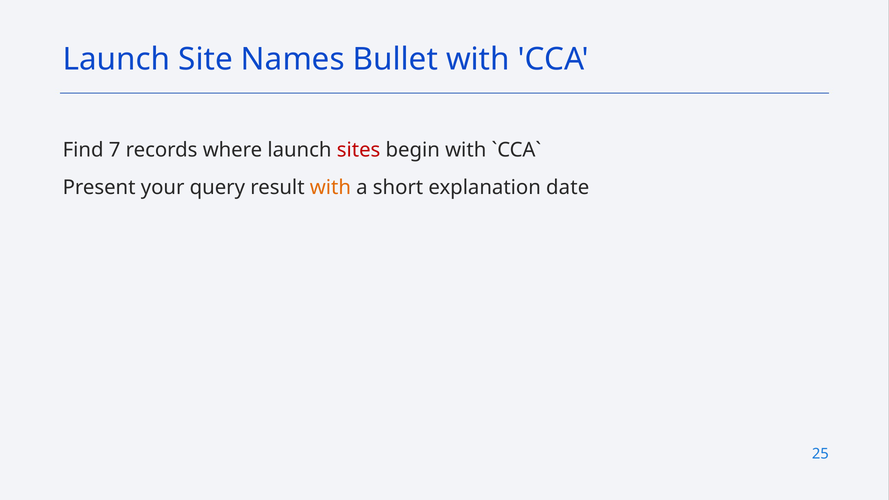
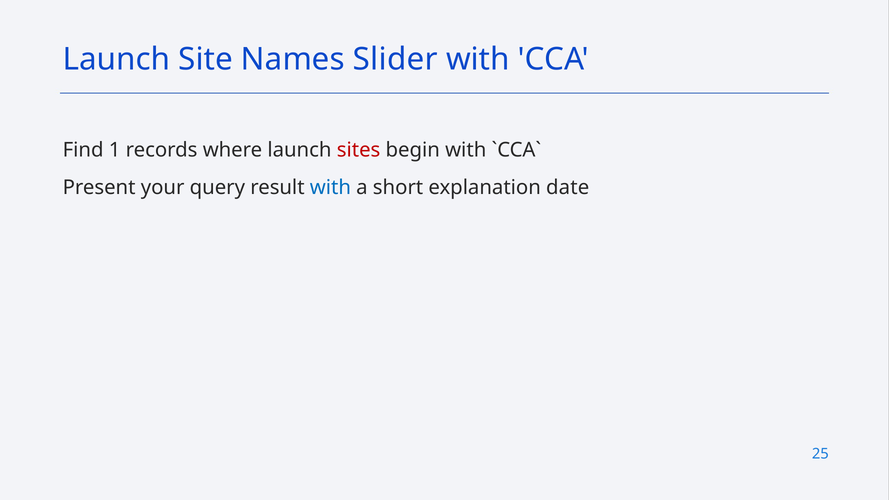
Bullet: Bullet -> Slider (395, 59)
7: 7 -> 1 (115, 150)
with colour: orange -> blue (330, 187)
